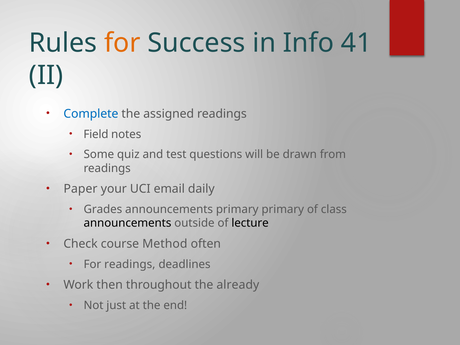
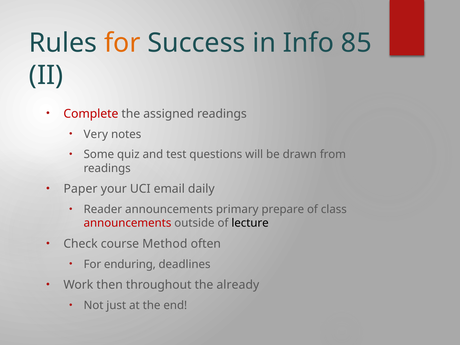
41: 41 -> 85 (356, 43)
Complete colour: blue -> red (91, 114)
Field: Field -> Very (96, 134)
Grades: Grades -> Reader (103, 209)
primary primary: primary -> prepare (283, 209)
announcements colour: black -> red (128, 223)
For readings: readings -> enduring (130, 264)
